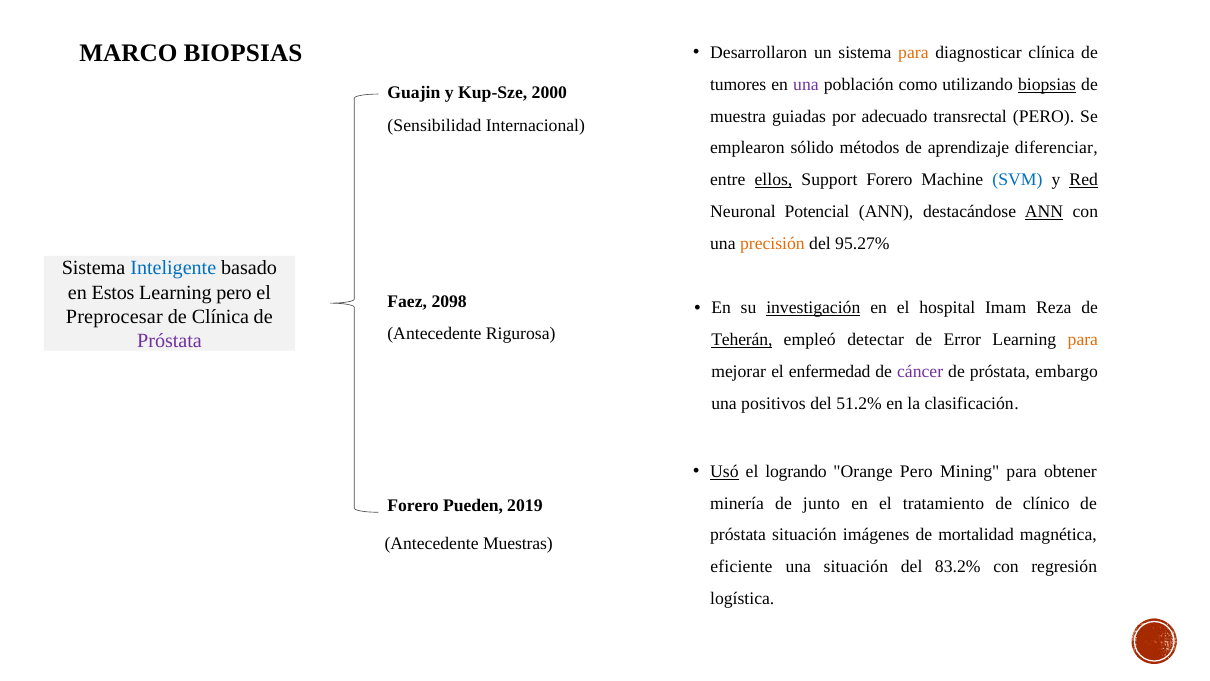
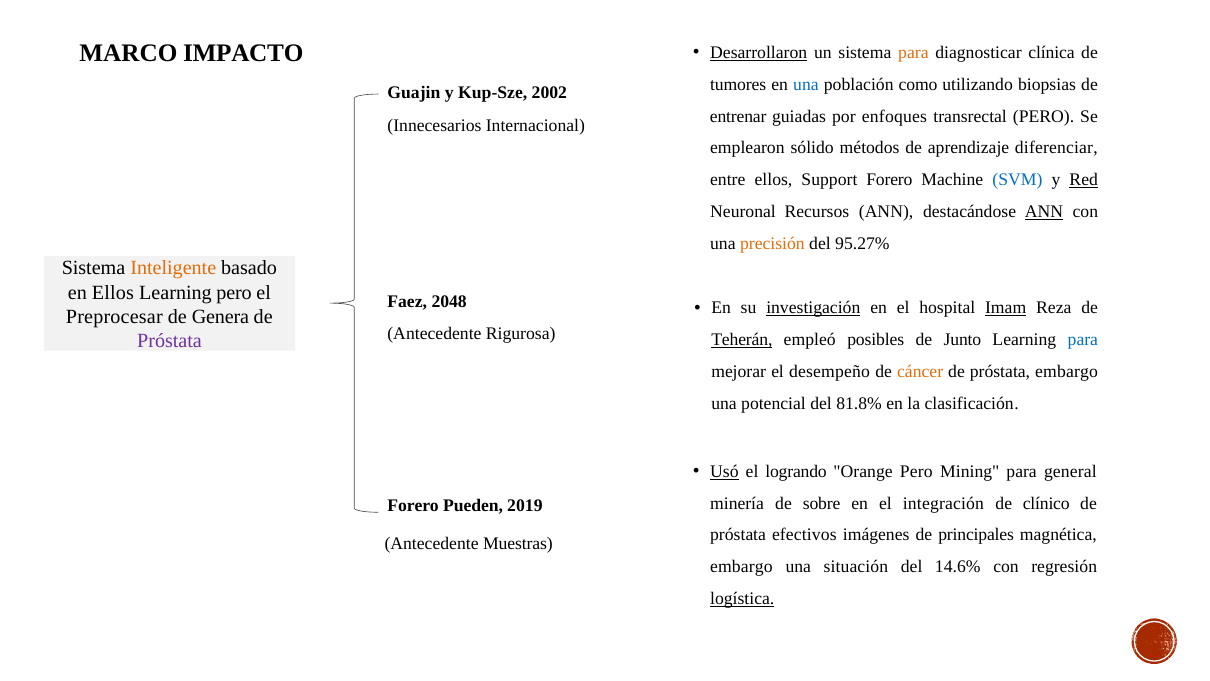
MARCO BIOPSIAS: BIOPSIAS -> IMPACTO (243, 53)
Desarrollaron underline: none -> present (759, 53)
una colour: purple -> blue (806, 84)
biopsias underline: present -> none (1047, 84)
2000: 2000 -> 2002 (549, 93)
muestra: muestra -> entrenar (738, 116)
adecuado: adecuado -> enfoques (894, 116)
Sensibilidad: Sensibilidad -> Innecesarios (434, 126)
ellos underline: present -> none (774, 180)
Potencial: Potencial -> Recursos (817, 212)
Inteligente colour: blue -> orange (173, 268)
en Estos: Estos -> Ellos (113, 292)
2098: 2098 -> 2048 (449, 301)
Imam underline: none -> present (1006, 308)
de Clínica: Clínica -> Genera (220, 317)
detectar: detectar -> posibles (876, 340)
Error: Error -> Junto (962, 340)
para colour: orange -> blue (1083, 340)
enfermedad: enfermedad -> desempeño (830, 371)
cáncer colour: purple -> orange (920, 371)
positivos: positivos -> potencial (774, 403)
51.2%: 51.2% -> 81.8% (859, 403)
obtener: obtener -> general (1070, 471)
junto: junto -> sobre (822, 503)
tratamiento: tratamiento -> integración (943, 503)
próstata situación: situación -> efectivos (804, 535)
mortalidad: mortalidad -> principales (976, 535)
eficiente: eficiente -> embargo (741, 567)
83.2%: 83.2% -> 14.6% (958, 567)
logística underline: none -> present (742, 598)
